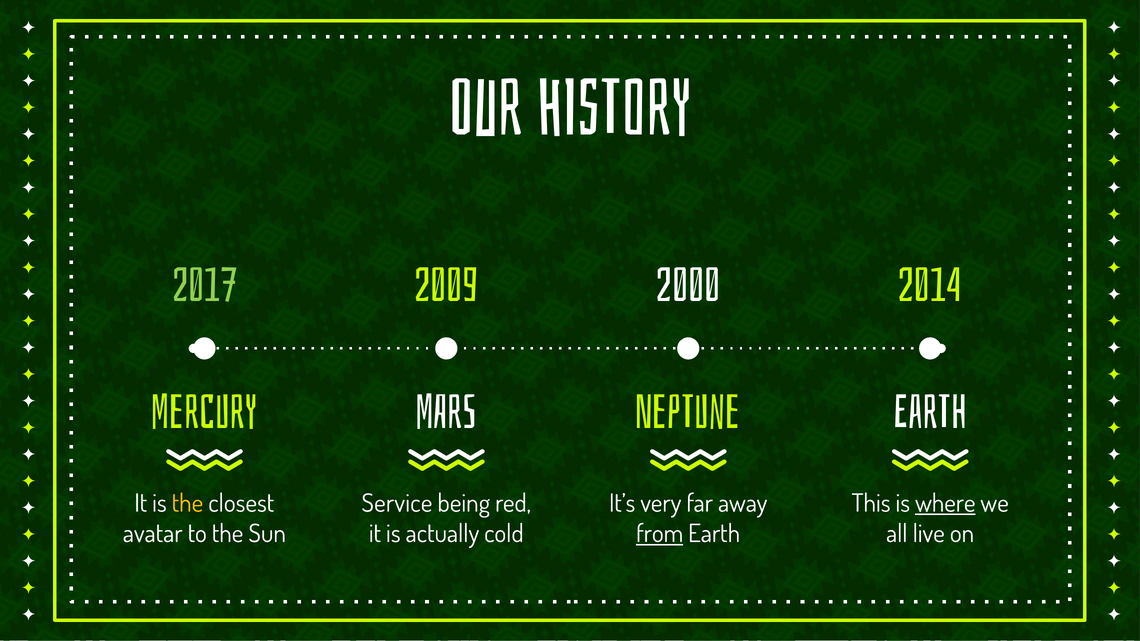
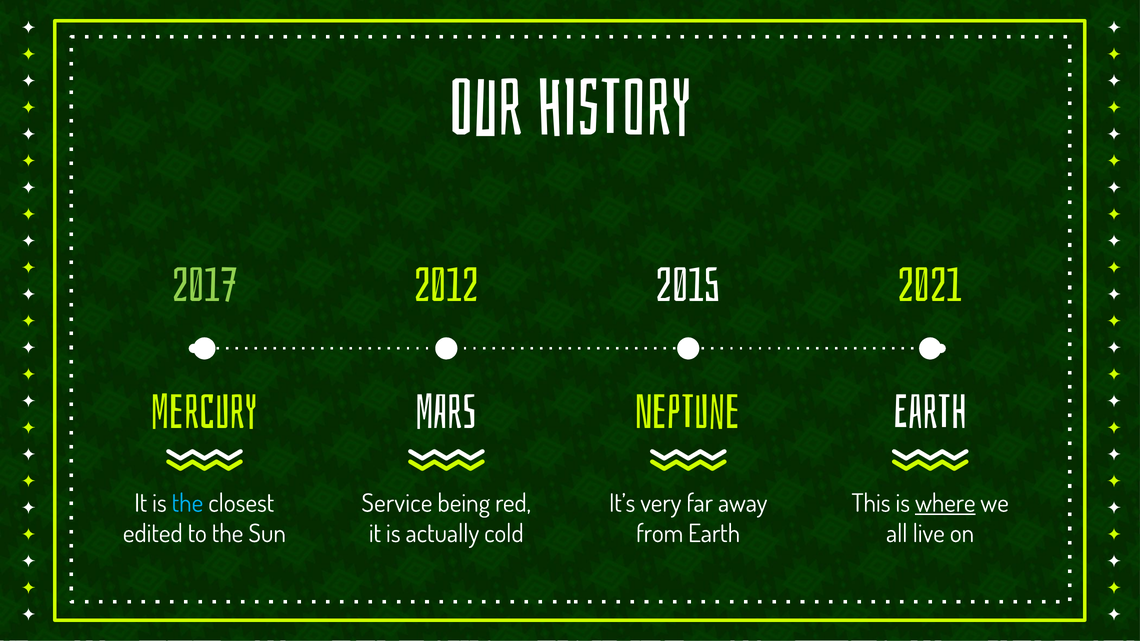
2009: 2009 -> 2012 (446, 286)
2000: 2000 -> 2015 (688, 286)
2014: 2014 -> 2021 (930, 286)
the colour: yellow -> light blue (187, 504)
avatar: avatar -> edited (153, 534)
from underline: present -> none (660, 534)
